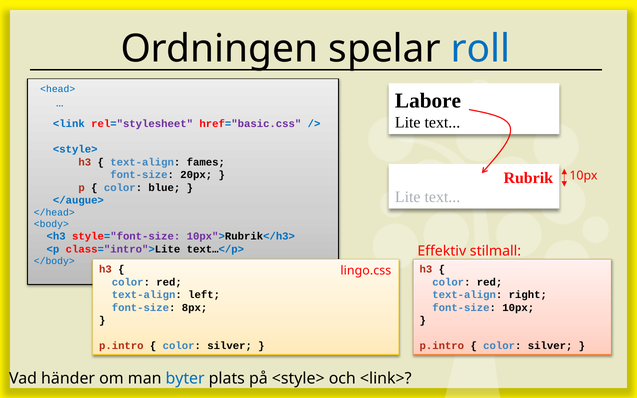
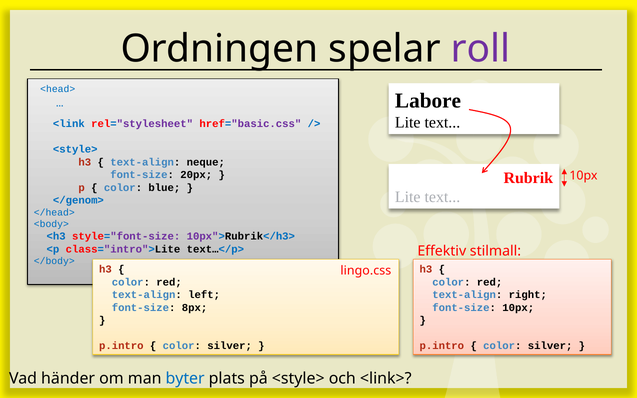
roll colour: blue -> purple (481, 49)
fames: fames -> neque (206, 162)
</augue>: </augue> -> </genom> (78, 200)
